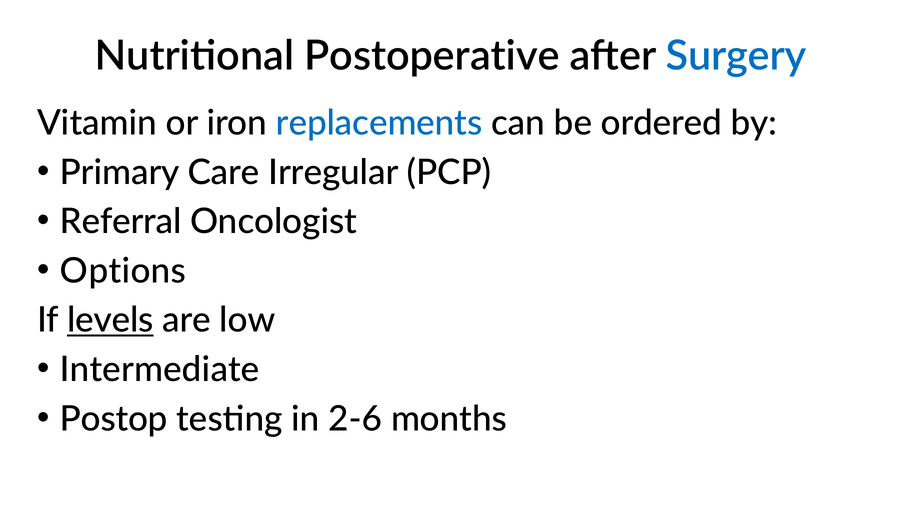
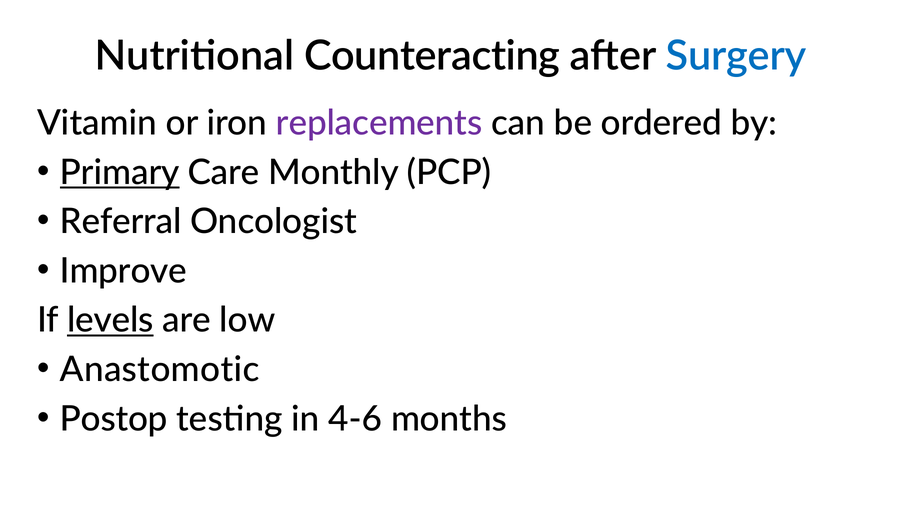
Postoperative: Postoperative -> Counteracting (432, 56)
replacements colour: blue -> purple (379, 123)
Primary underline: none -> present (120, 172)
Irregular: Irregular -> Monthly (333, 172)
Options: Options -> Improve (123, 271)
Intermediate: Intermediate -> Anastomotic (160, 369)
2-6: 2-6 -> 4-6 (355, 419)
